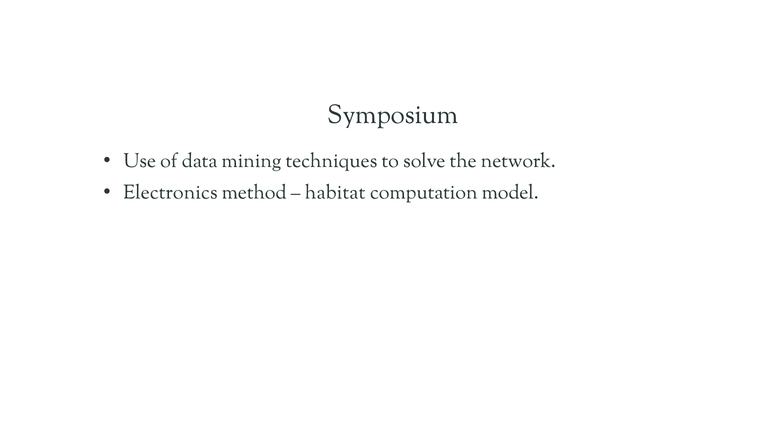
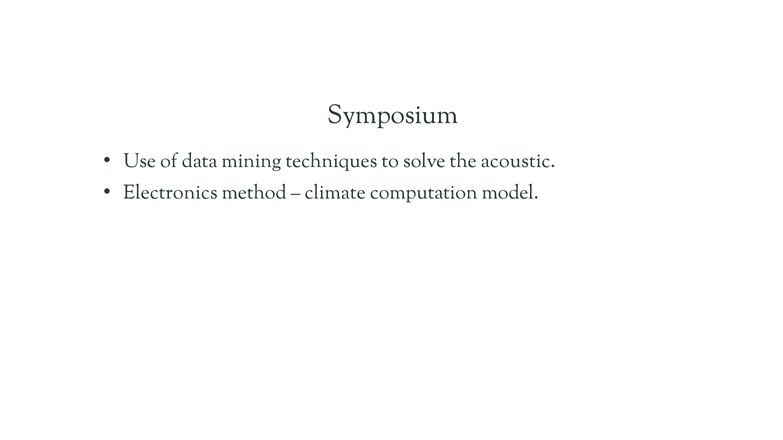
network: network -> acoustic (518, 161)
habitat: habitat -> climate (335, 192)
